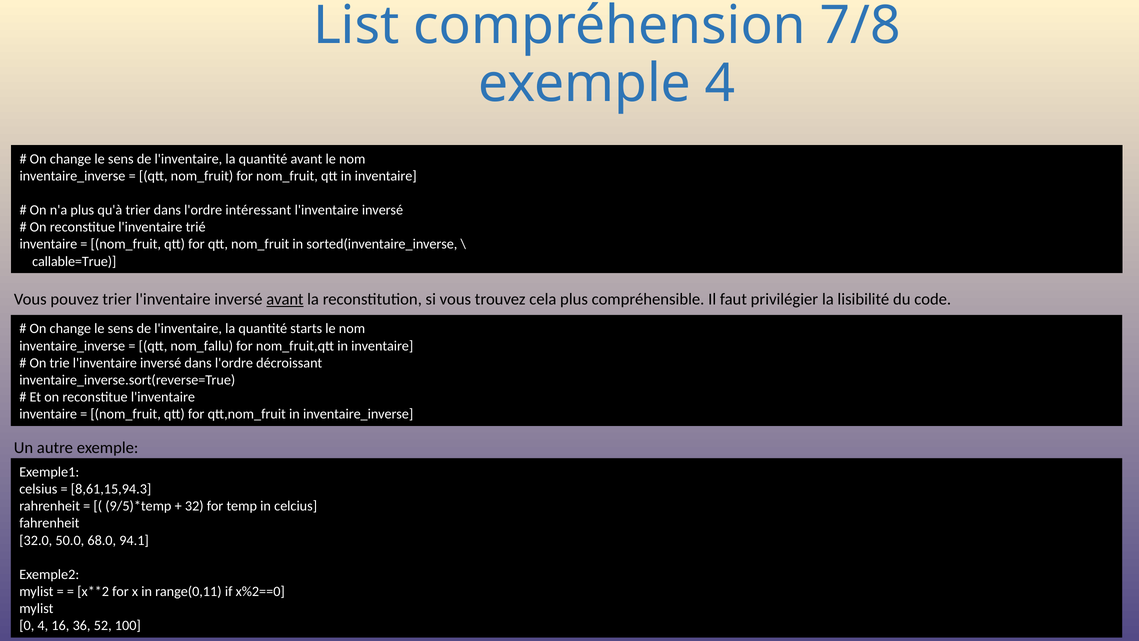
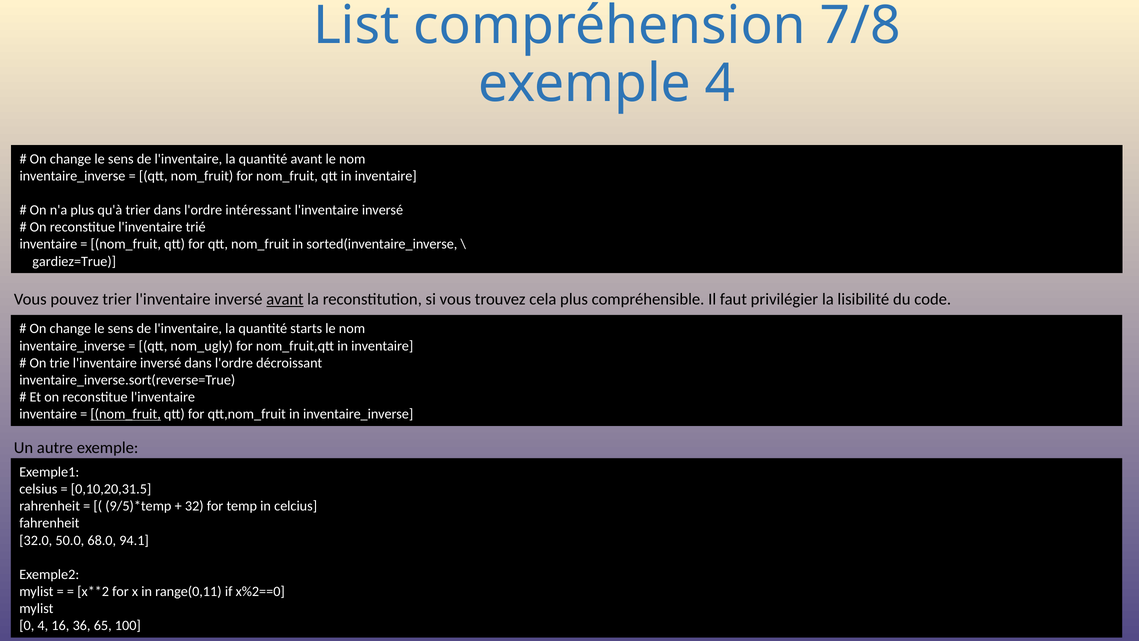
callable=True: callable=True -> gardiez=True (74, 261)
nom_fallu: nom_fallu -> nom_ugly (202, 346)
nom_fruit underline: none -> present (126, 414)
8,61,15,94.3: 8,61,15,94.3 -> 0,10,20,31.5 (111, 489)
52: 52 -> 65 (103, 625)
